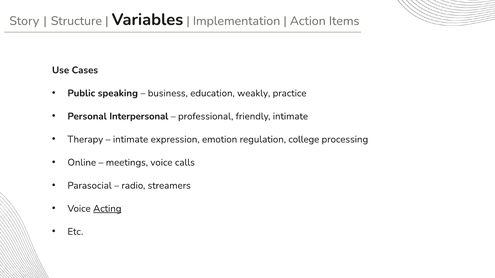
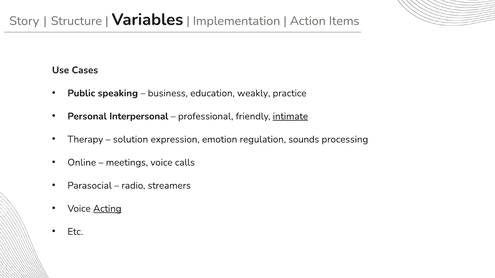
intimate underline: none -> present (290, 116)
intimate: intimate -> solution (131, 140)
college: college -> sounds (304, 140)
